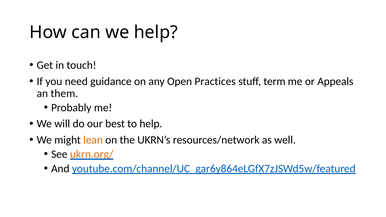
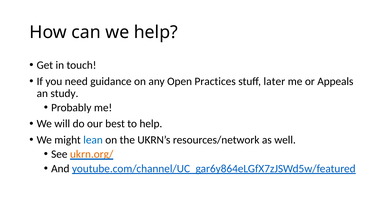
term: term -> later (274, 81)
them: them -> study (64, 94)
lean colour: orange -> blue (93, 140)
